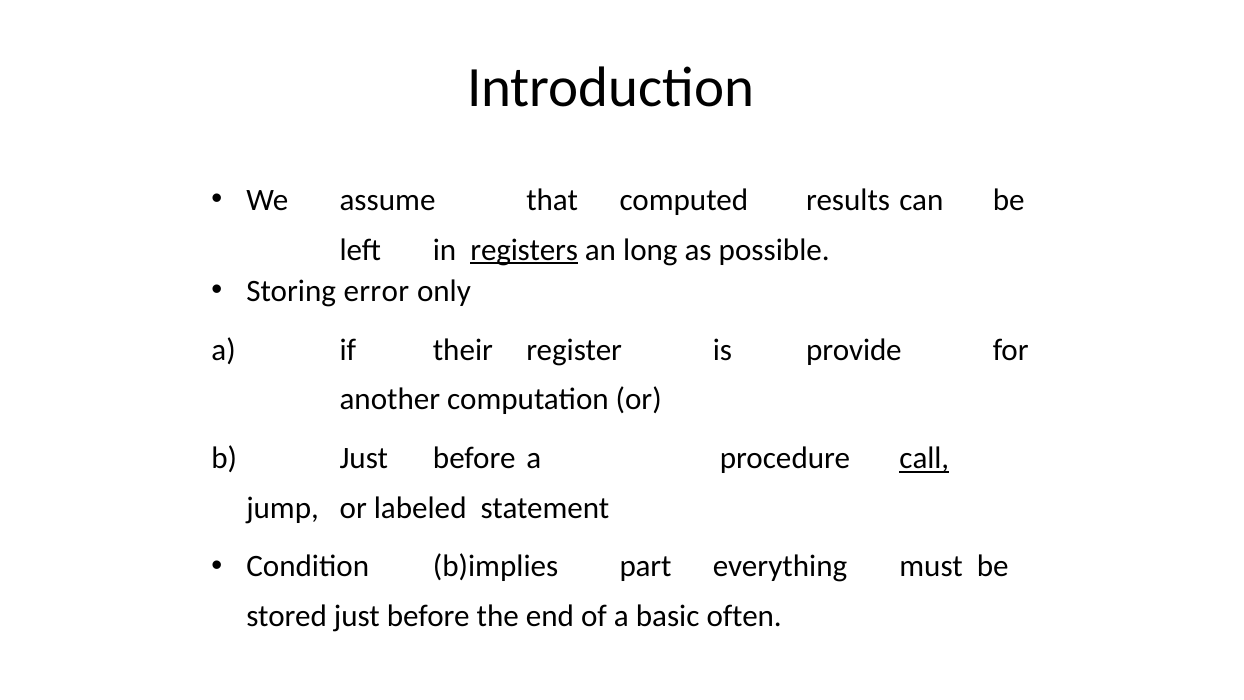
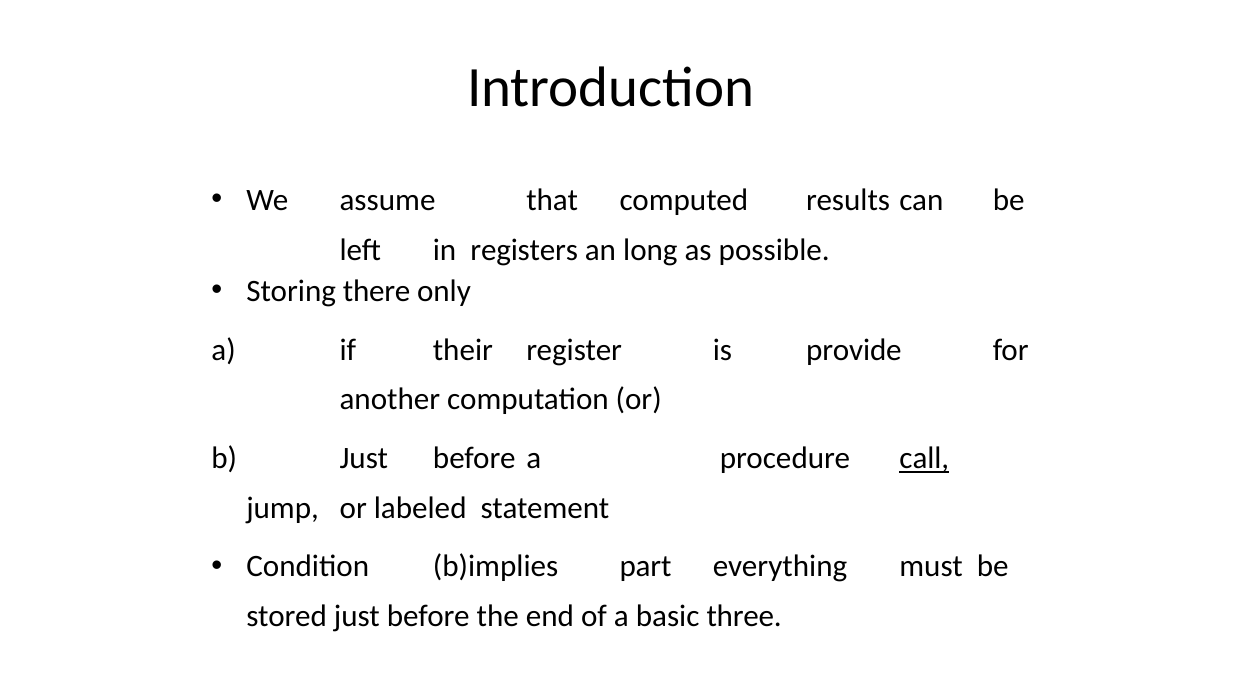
registers underline: present -> none (524, 250)
error: error -> there (377, 291)
often: often -> three (744, 616)
